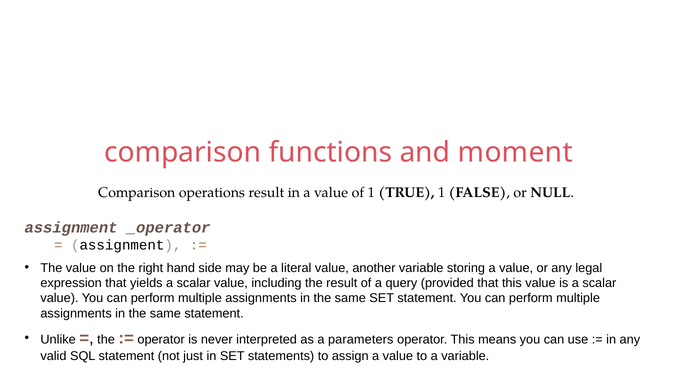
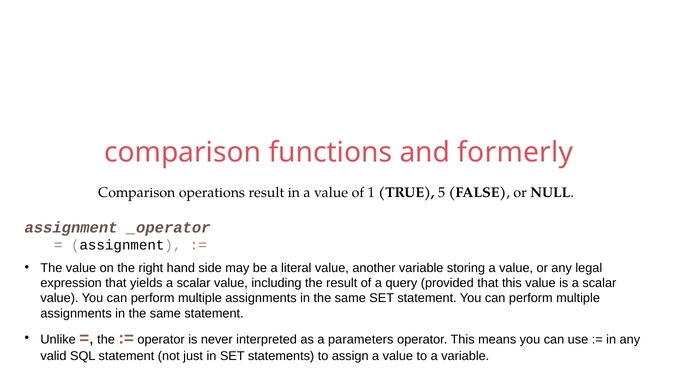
moment: moment -> formerly (515, 153)
TRUE 1: 1 -> 5 (442, 193)
